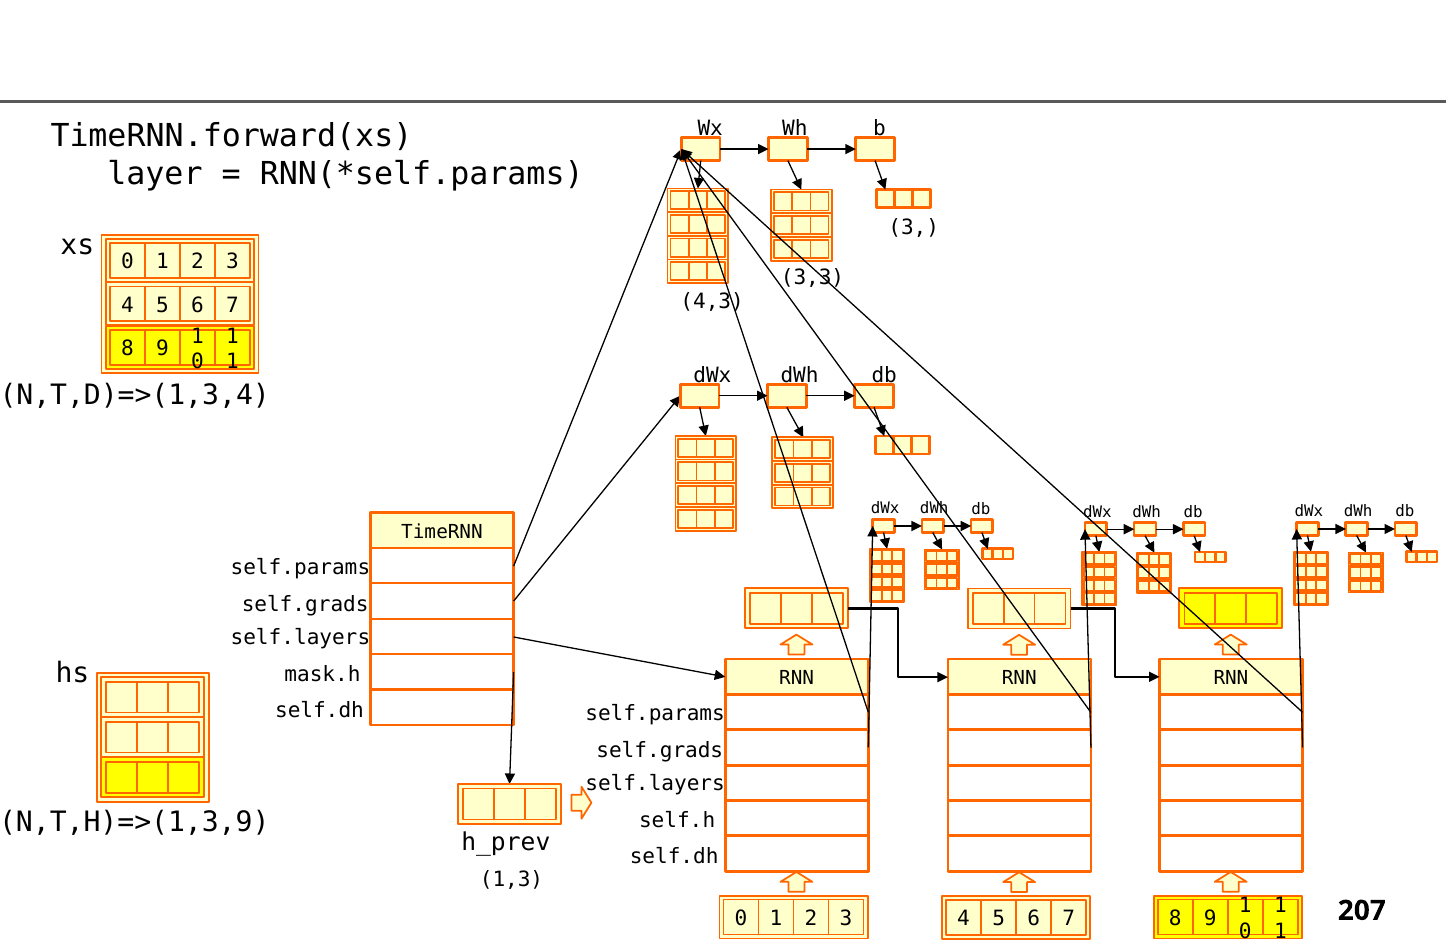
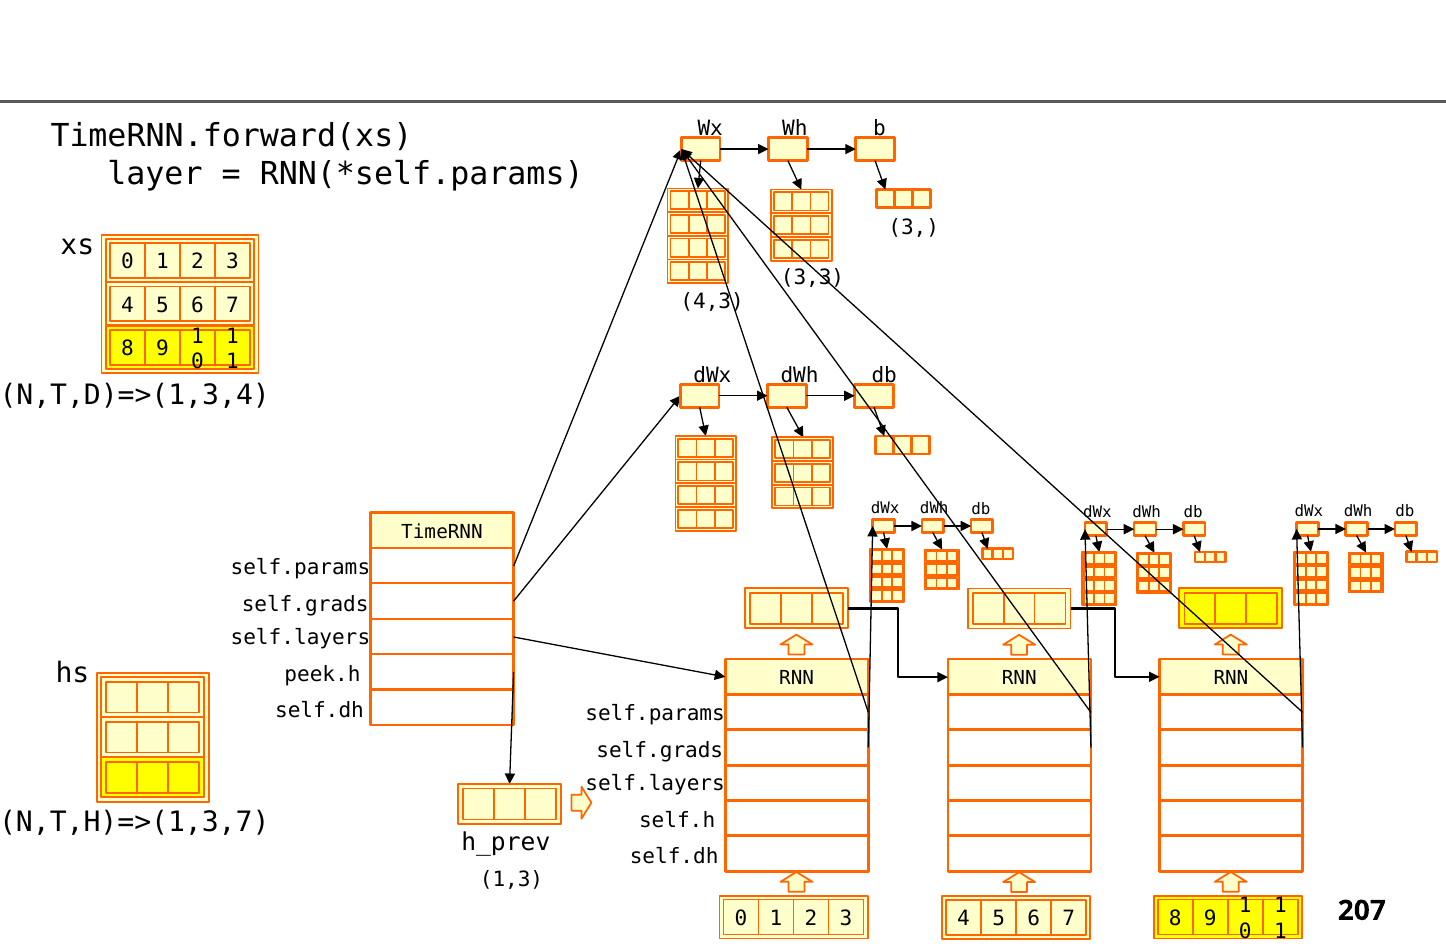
mask.h: mask.h -> peek.h (322, 675)
N,T,H)=>(1,3,9: N,T,H)=>(1,3,9 -> N,T,H)=>(1,3,7 (134, 823)
